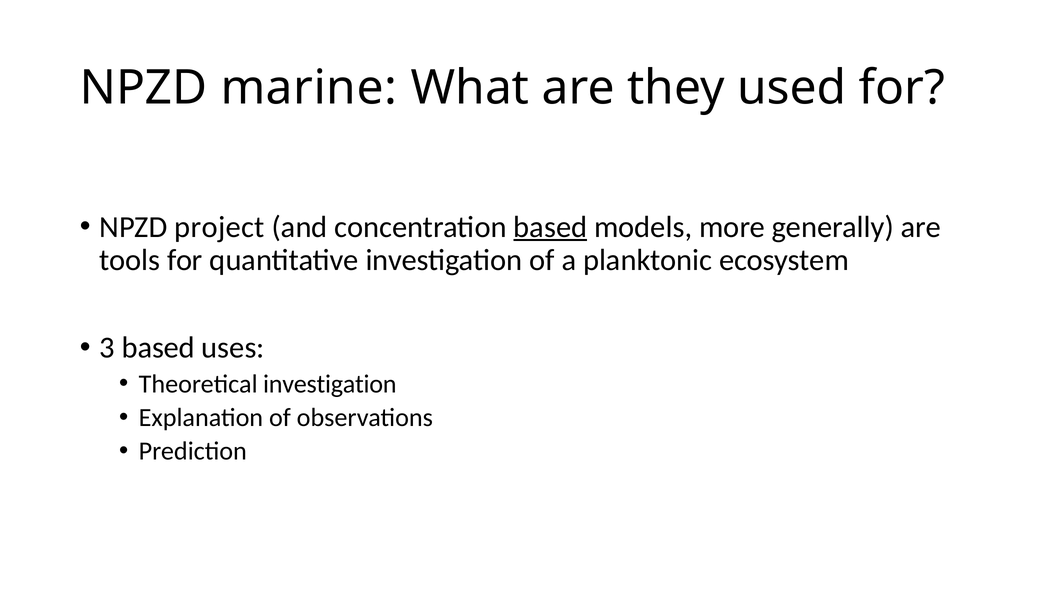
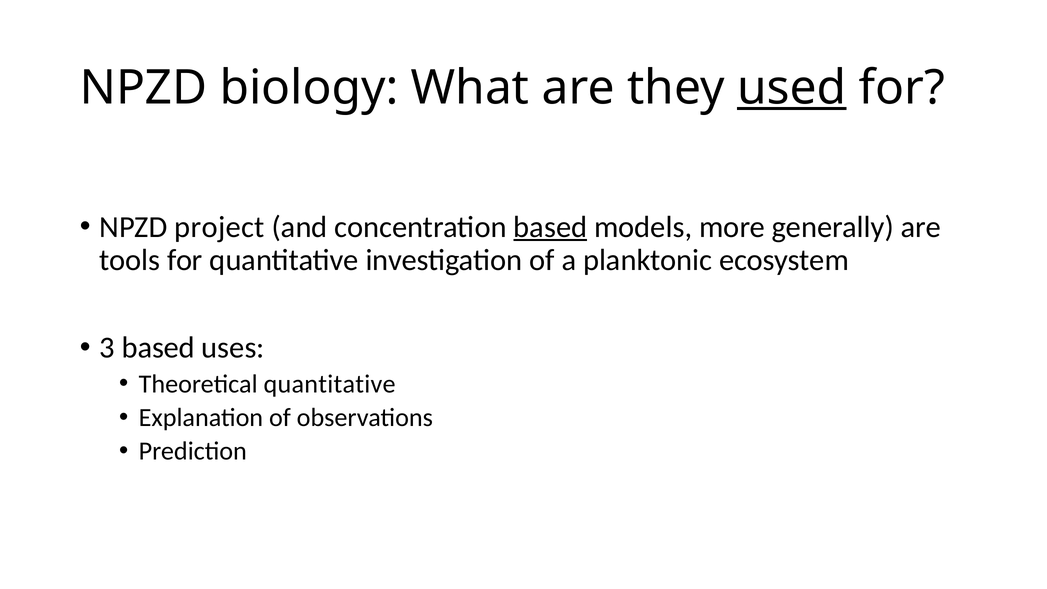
marine: marine -> biology (309, 88)
used underline: none -> present (792, 88)
Theoretical investigation: investigation -> quantitative (330, 384)
